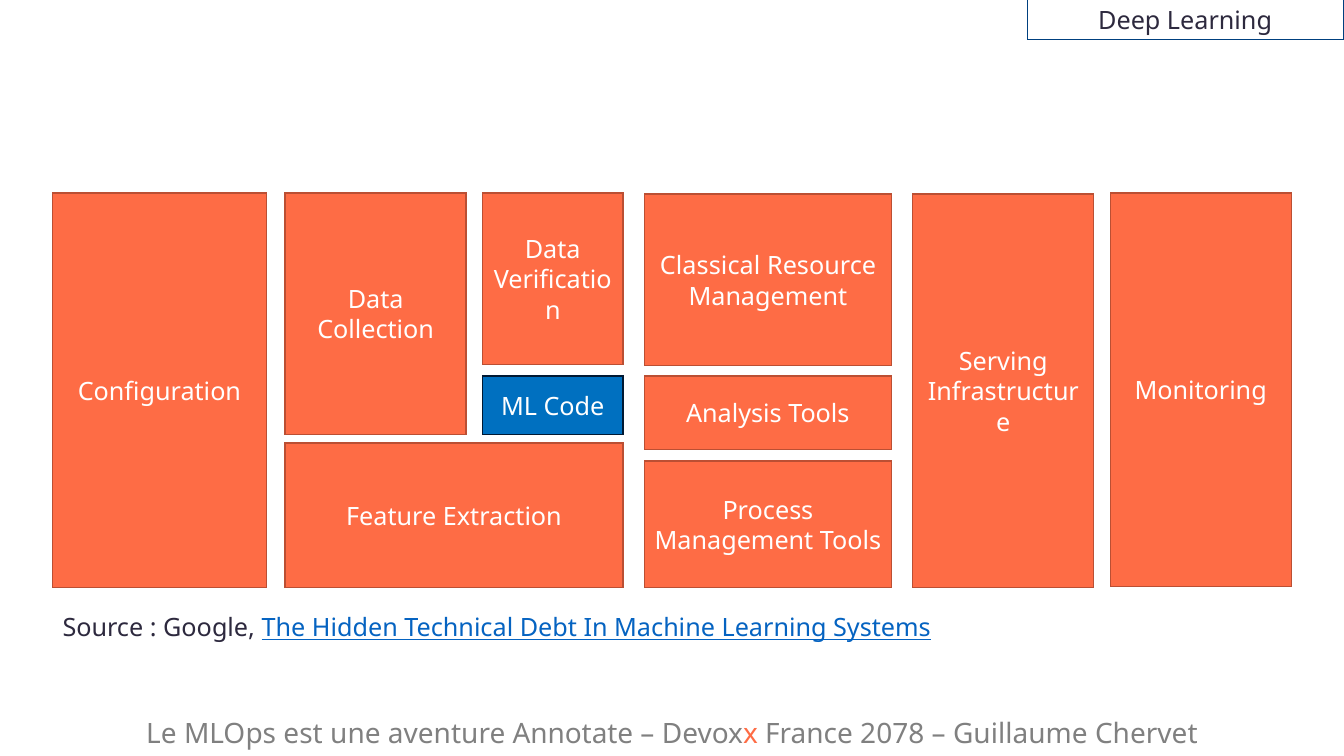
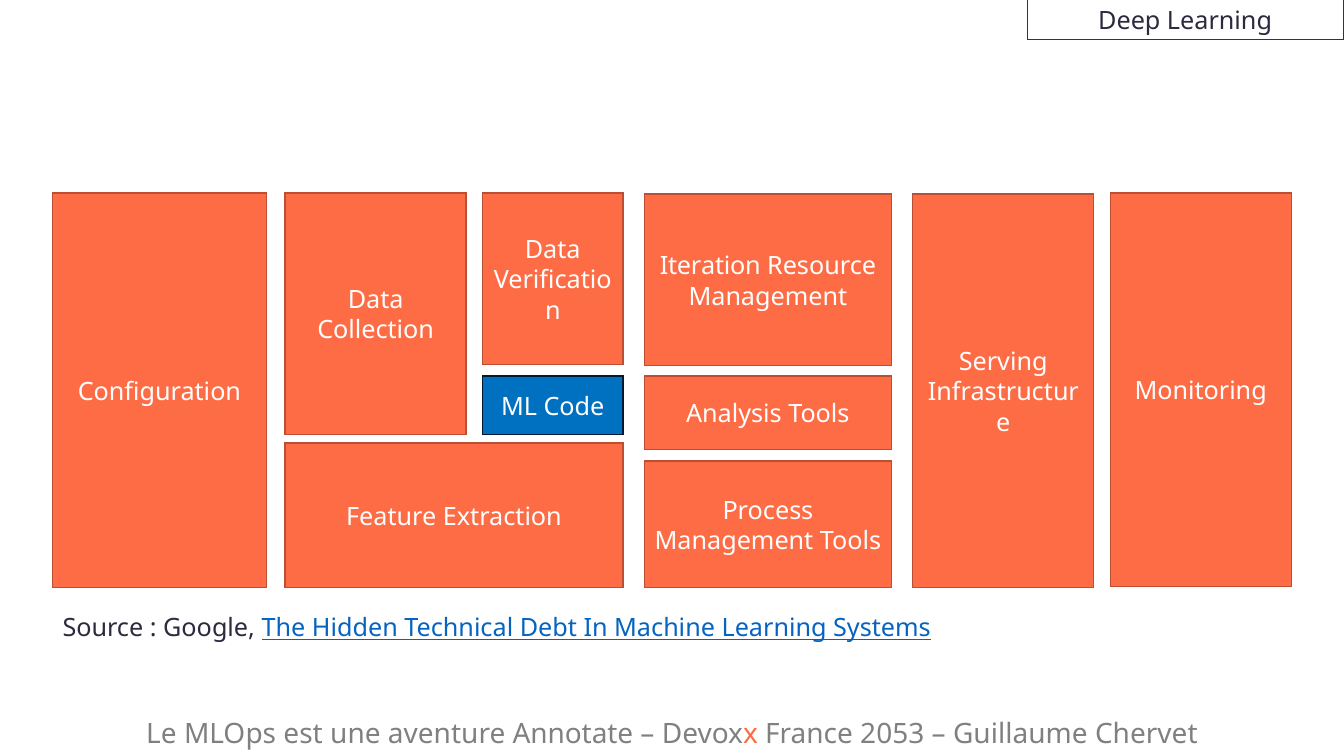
Classical: Classical -> Iteration (710, 267)
2078: 2078 -> 2053 (892, 734)
